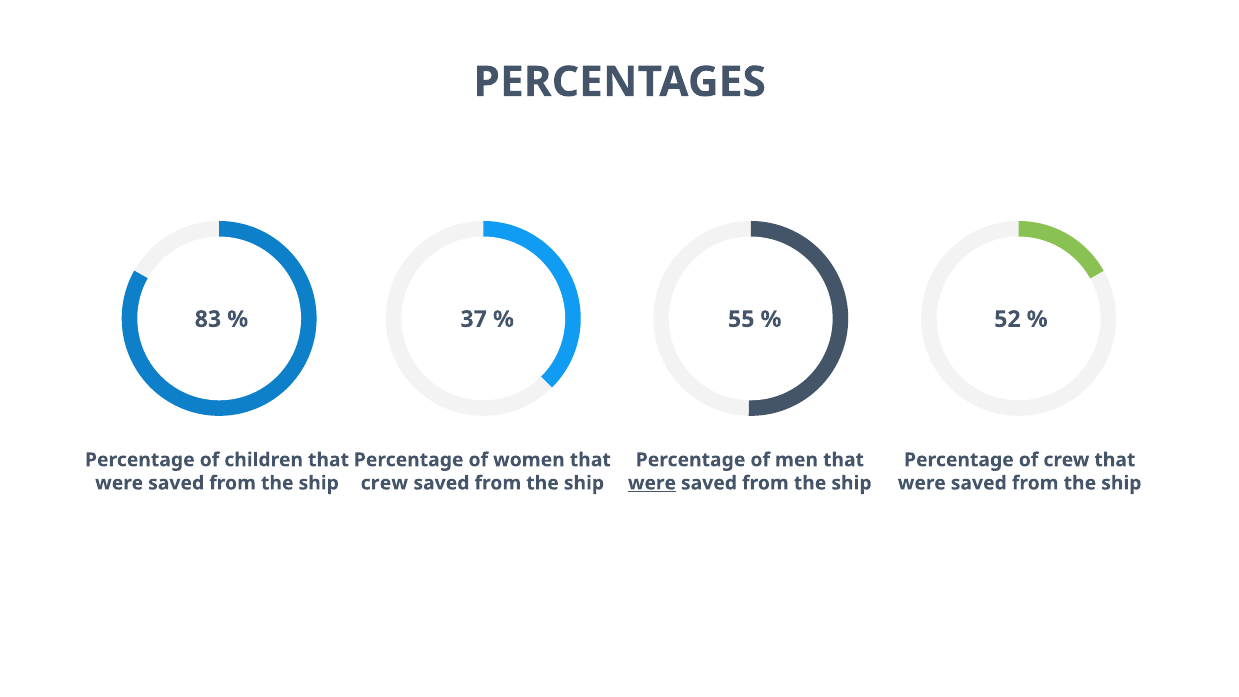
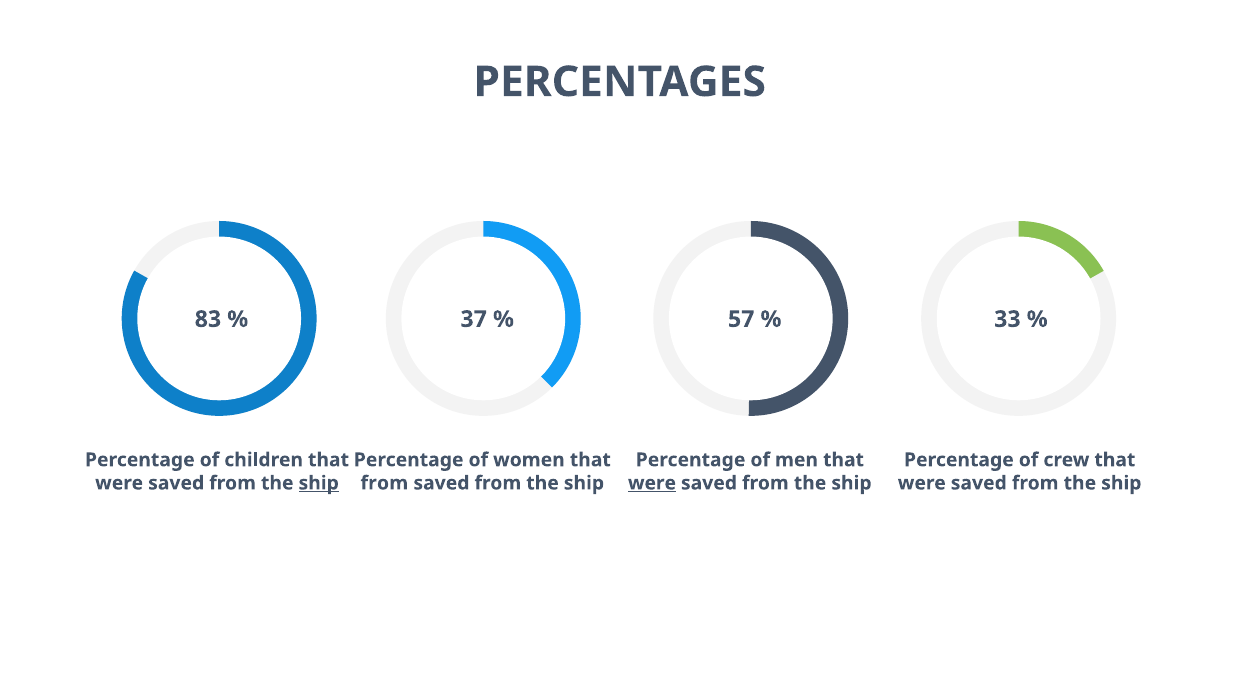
55: 55 -> 57 (741, 319)
52: 52 -> 33 (1007, 319)
ship underline: none -> present (319, 483)
crew: crew -> from (384, 483)
